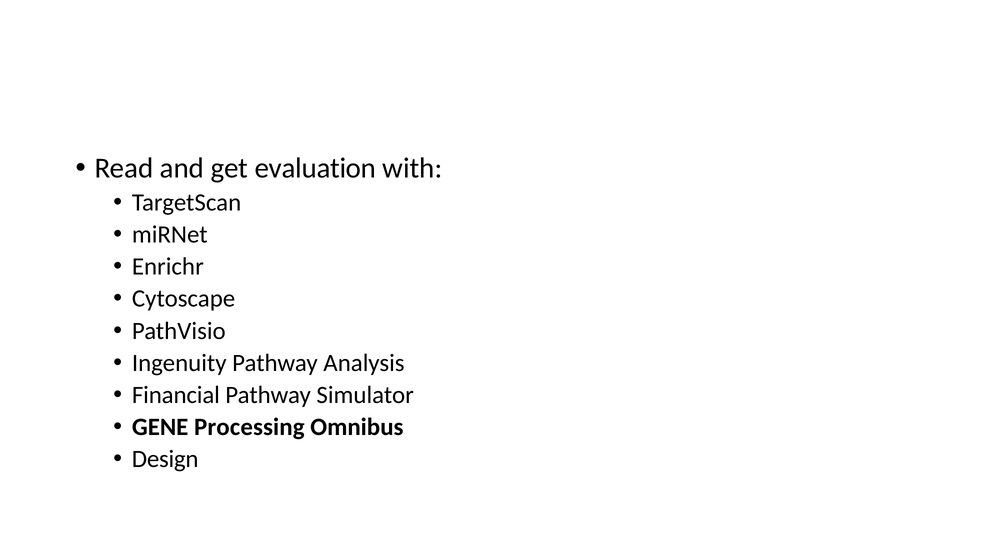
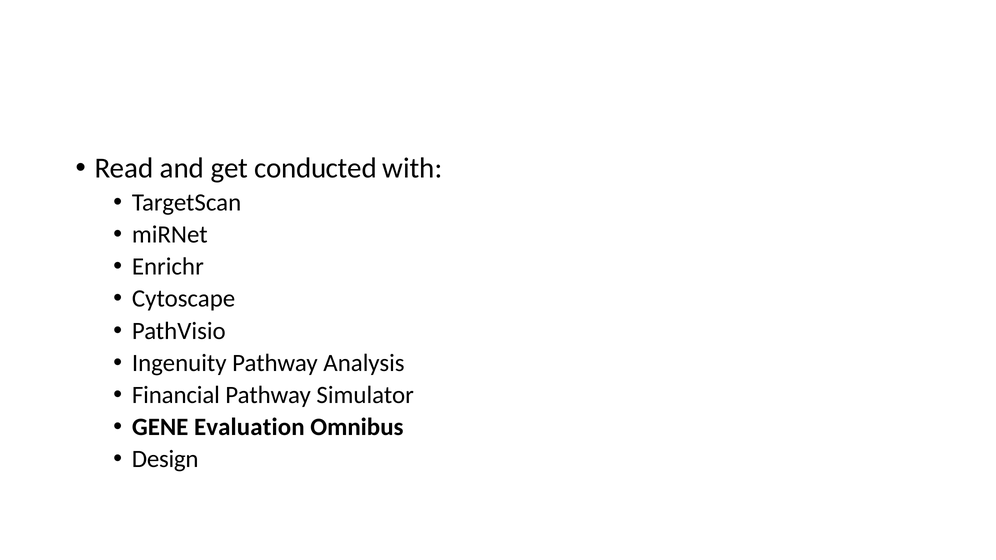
evaluation: evaluation -> conducted (315, 168)
Processing: Processing -> Evaluation (249, 427)
